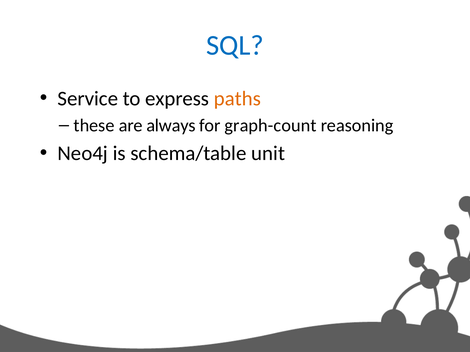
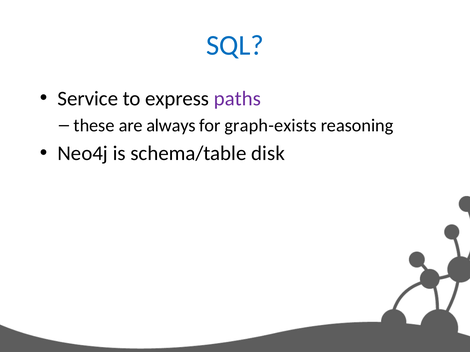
paths colour: orange -> purple (237, 99)
graph-count: graph-count -> graph-exists (271, 126)
unit: unit -> disk (268, 153)
